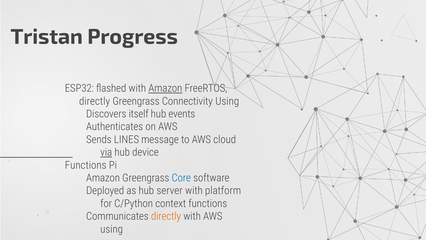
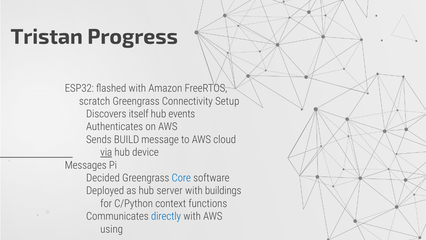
Amazon underline: present -> none (165, 88)
directly: directly -> scratch (95, 101)
Connectivity Using: Using -> Setup (227, 101)
LINES: LINES -> BUILD (127, 139)
Functions: Functions -> Messages (86, 165)
Amazon: Amazon -> Decided (103, 178)
platform: platform -> buildings (223, 190)
directly colour: orange -> blue (166, 216)
